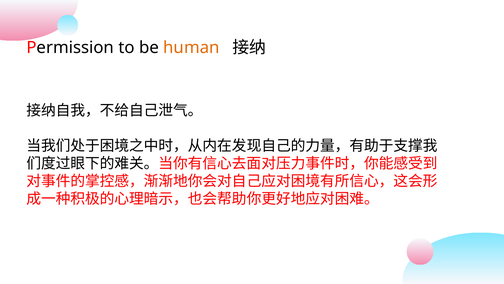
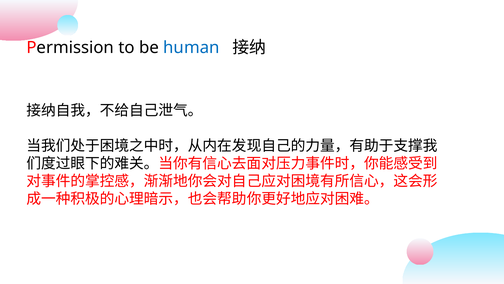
human colour: orange -> blue (191, 47)
